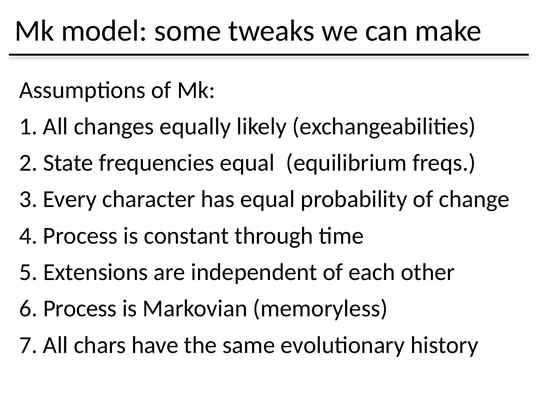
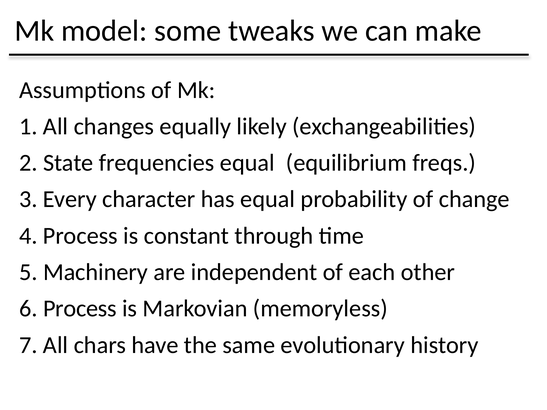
Extensions: Extensions -> Machinery (95, 272)
